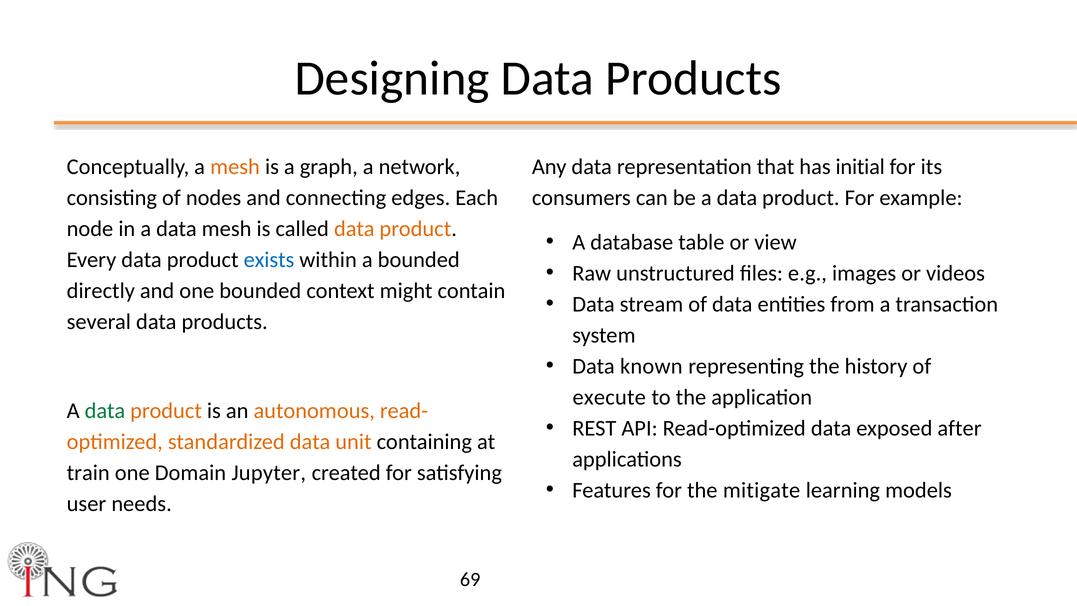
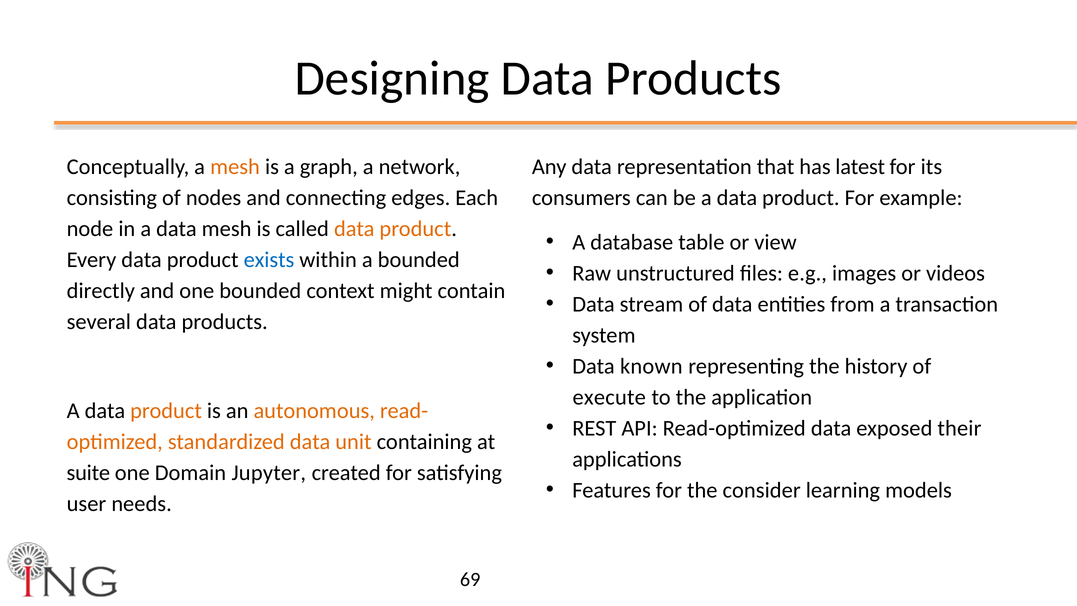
initial: initial -> latest (860, 167)
data colour: green -> black (105, 411)
after: after -> their (959, 428)
train: train -> suite (88, 473)
mitigate: mitigate -> consider (762, 490)
